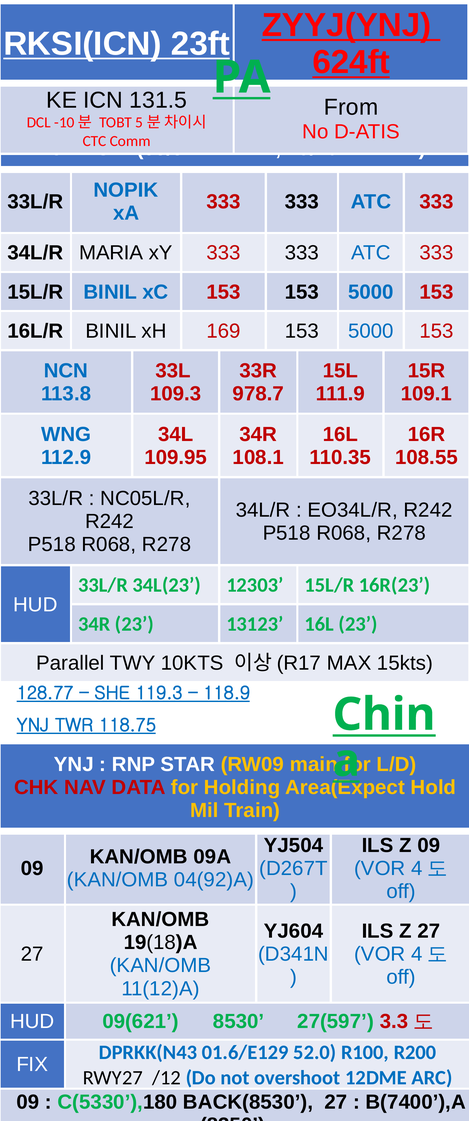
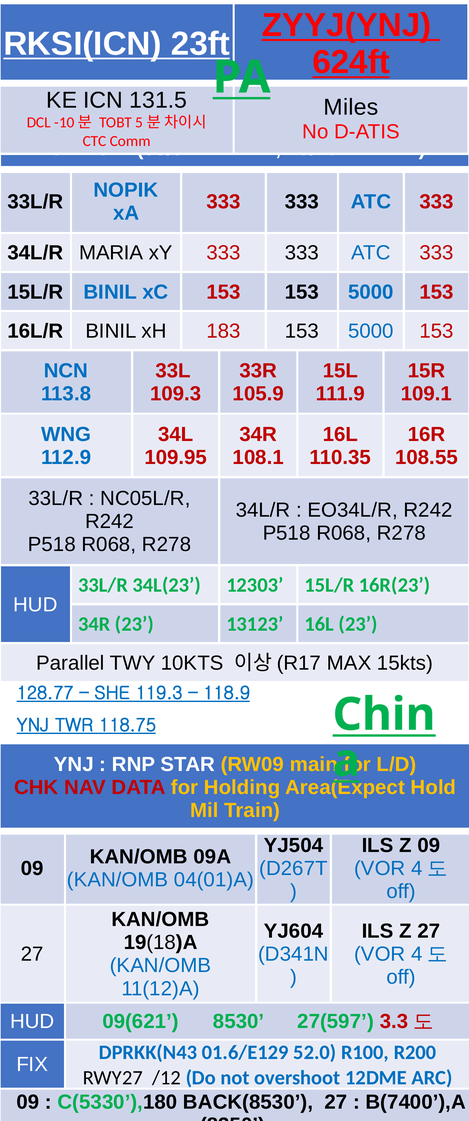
From: From -> Miles (351, 107)
169: 169 -> 183 (223, 331)
978.7: 978.7 -> 105.9 (258, 394)
04(92)A: 04(92)A -> 04(01)A (214, 881)
